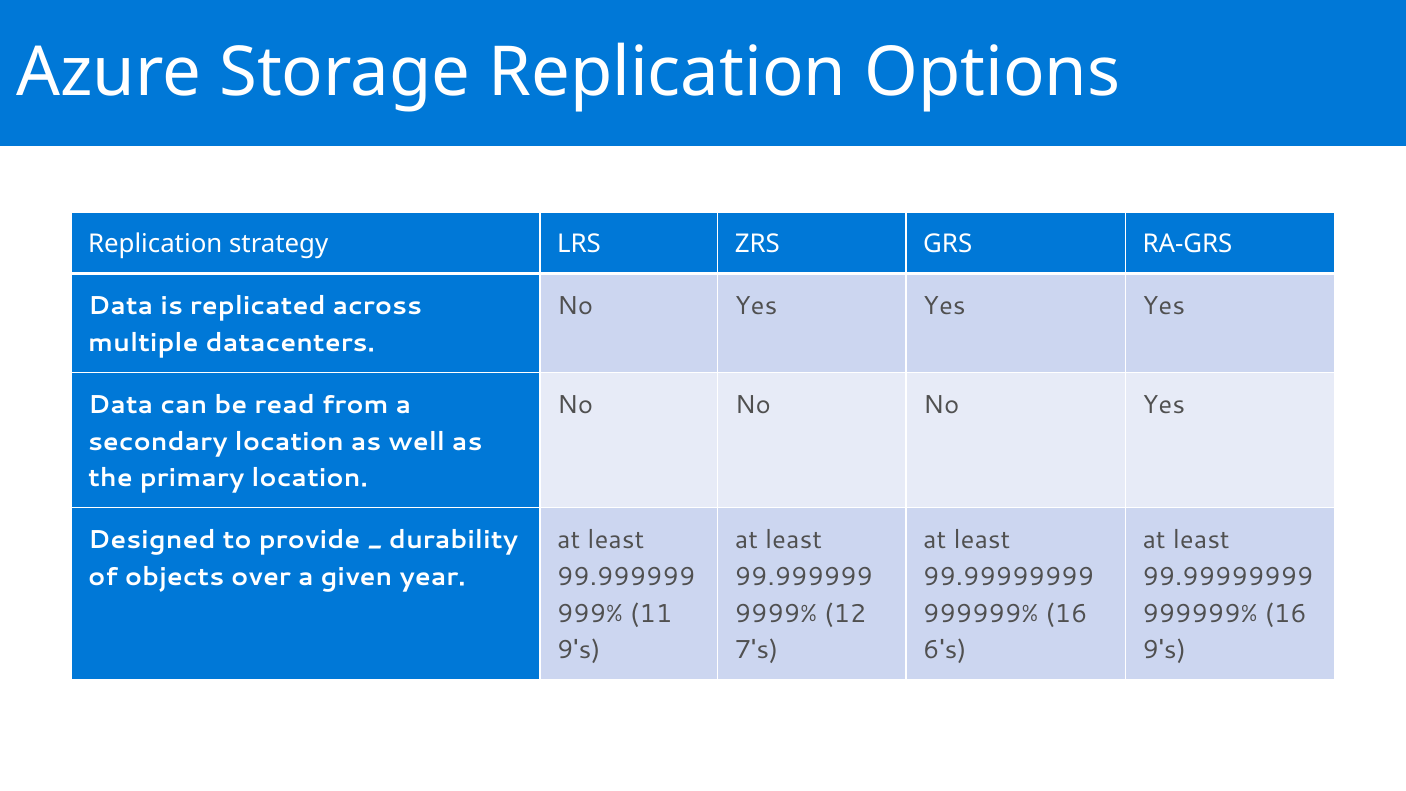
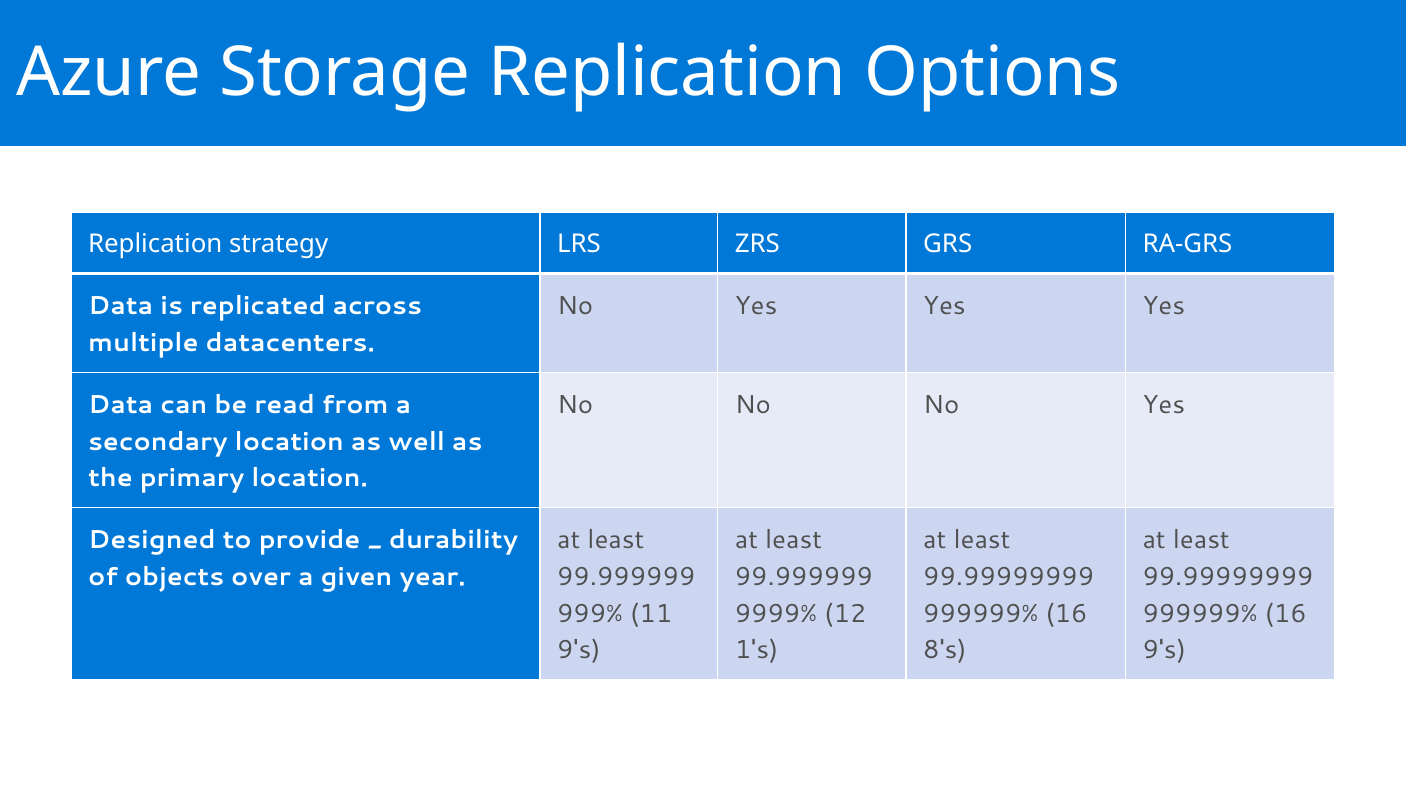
7's: 7's -> 1's (757, 650)
6's: 6's -> 8's (945, 650)
